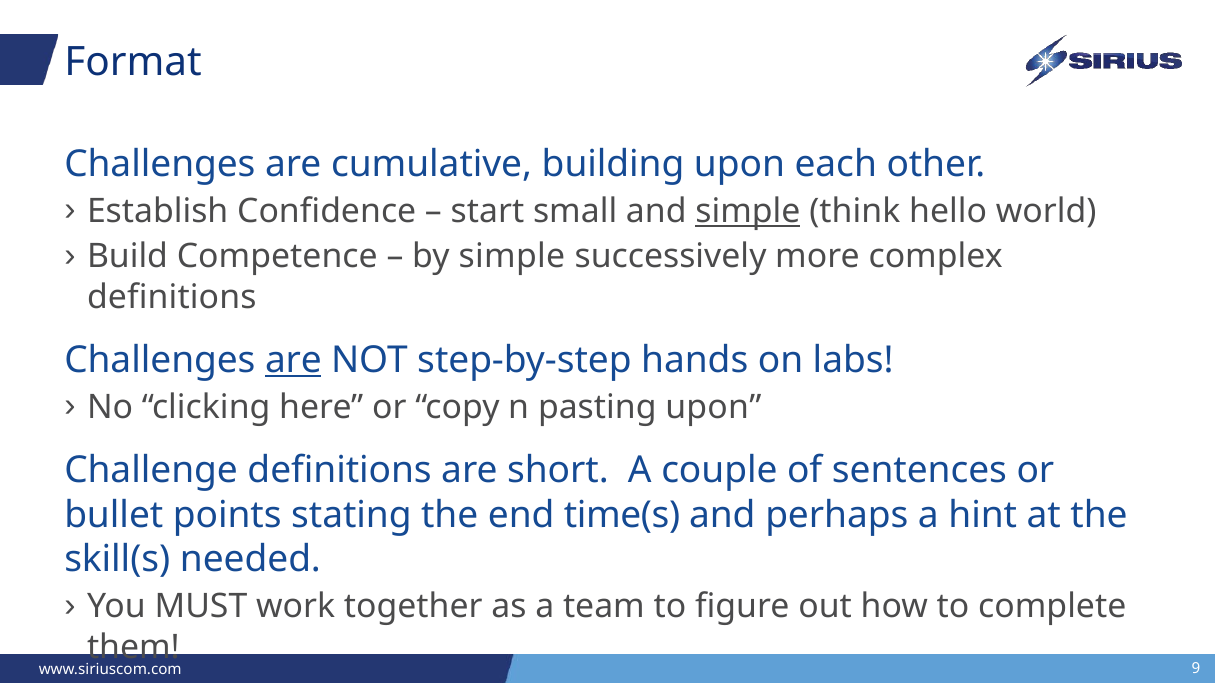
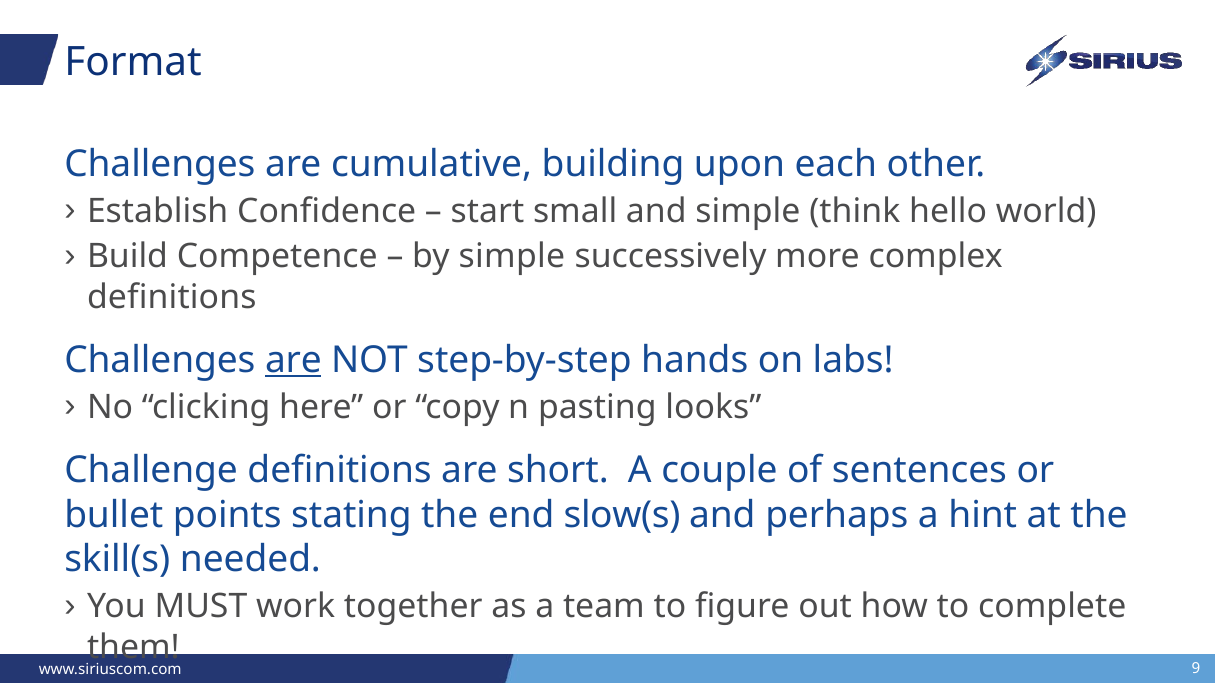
simple underline: present -> none (748, 211)
pasting upon: upon -> looks (713, 408)
time(s: time(s -> slow(s (622, 515)
